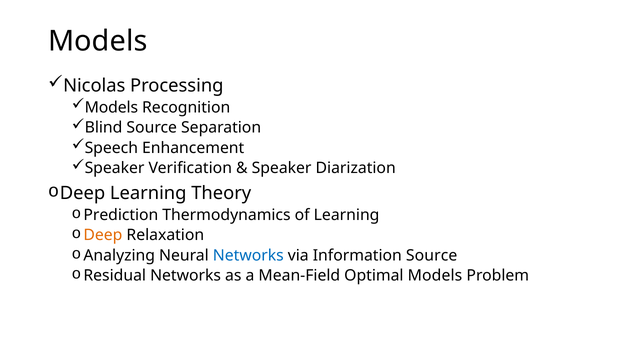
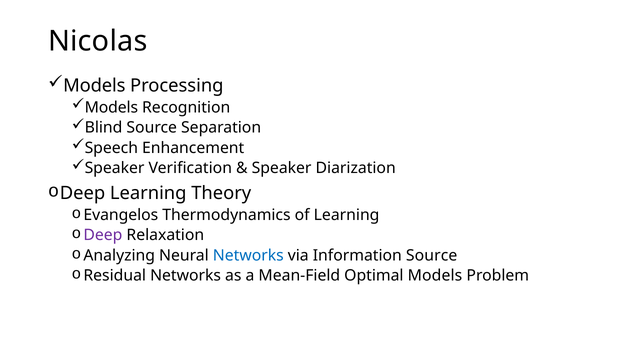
Models: Models -> Nicolas (98, 41)
Nicolas: Nicolas -> Models (94, 86)
Prediction: Prediction -> Evangelos (121, 215)
Deep colour: orange -> purple (103, 235)
